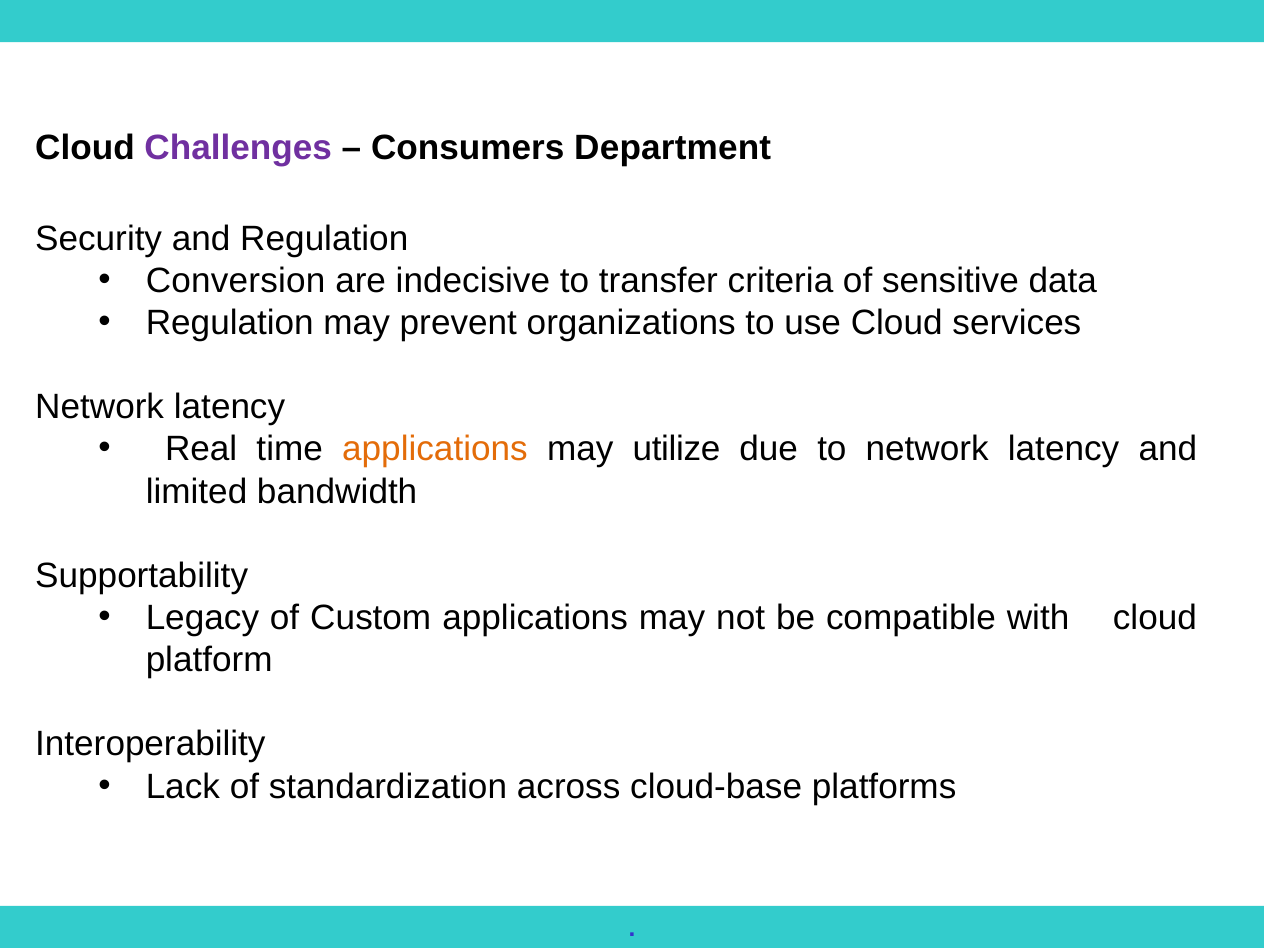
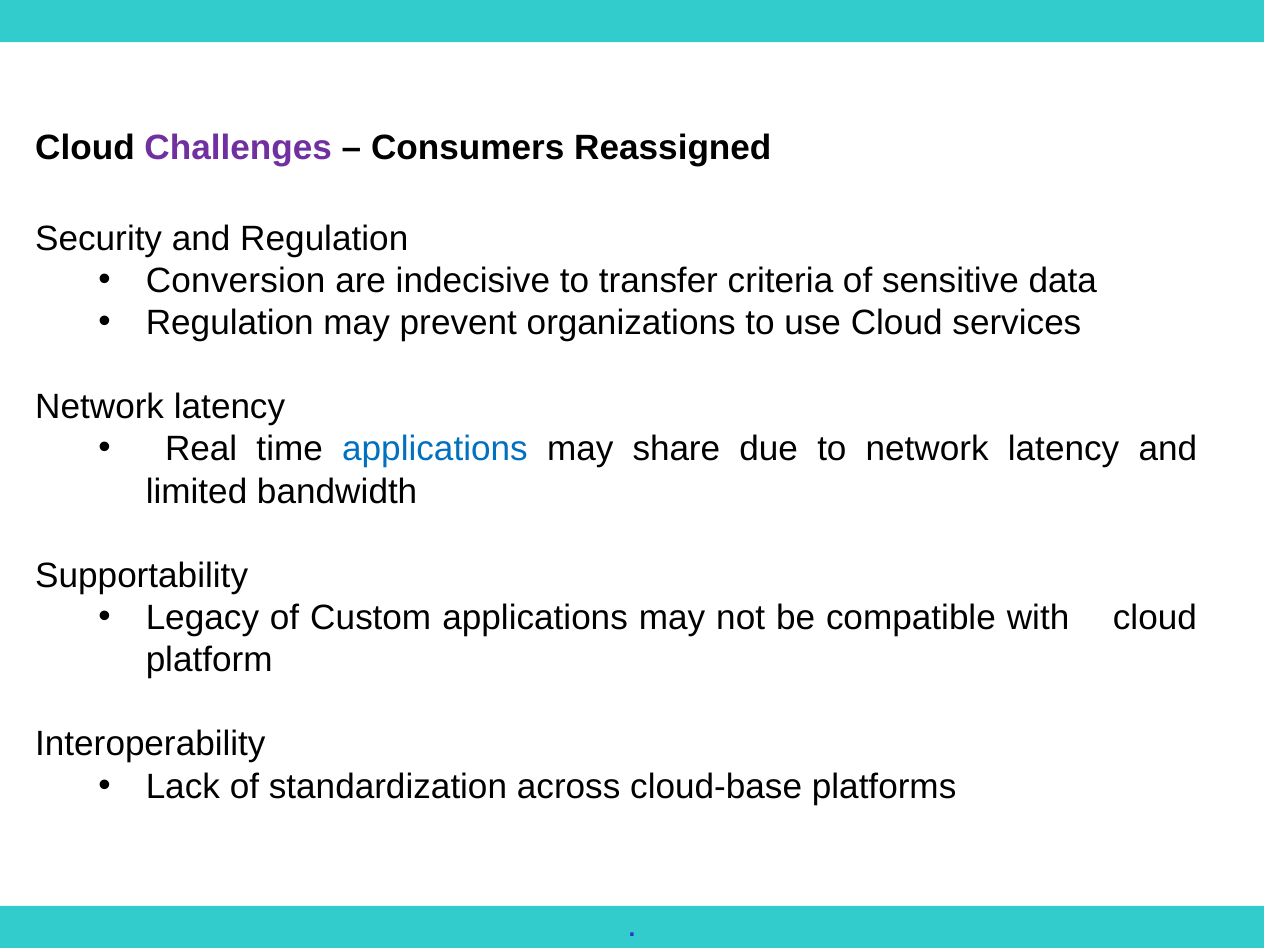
Department: Department -> Reassigned (673, 148)
applications colour: orange -> blue (435, 449)
utilize: utilize -> share (676, 449)
